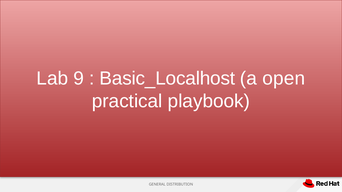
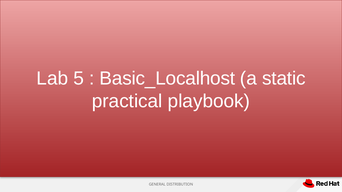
9: 9 -> 5 (79, 79)
open: open -> static (284, 79)
